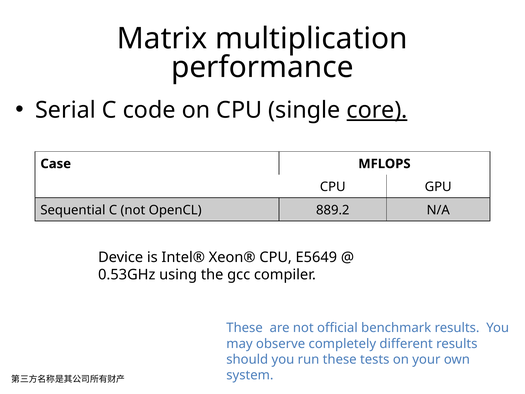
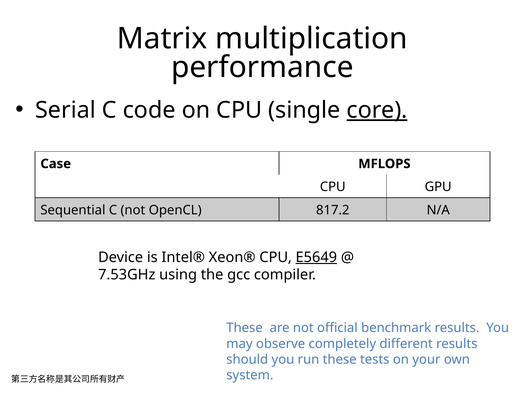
889.2: 889.2 -> 817.2 (333, 210)
E5649 underline: none -> present (316, 257)
0.53GHz: 0.53GHz -> 7.53GHz (127, 275)
